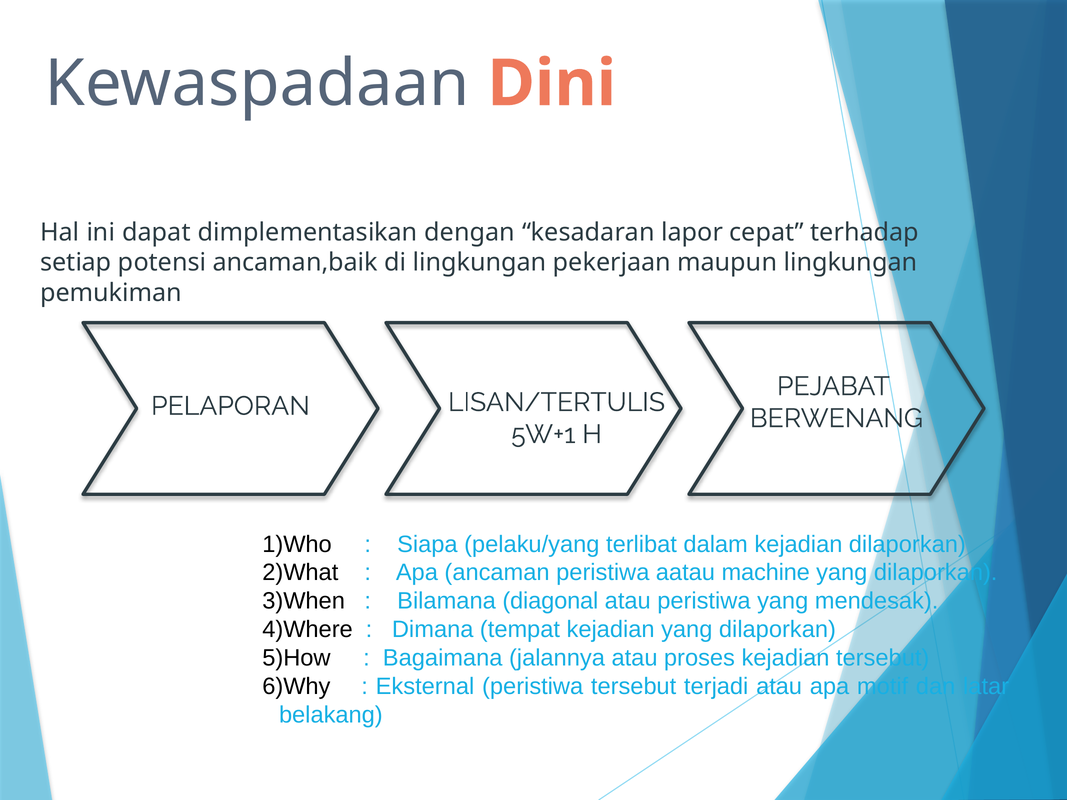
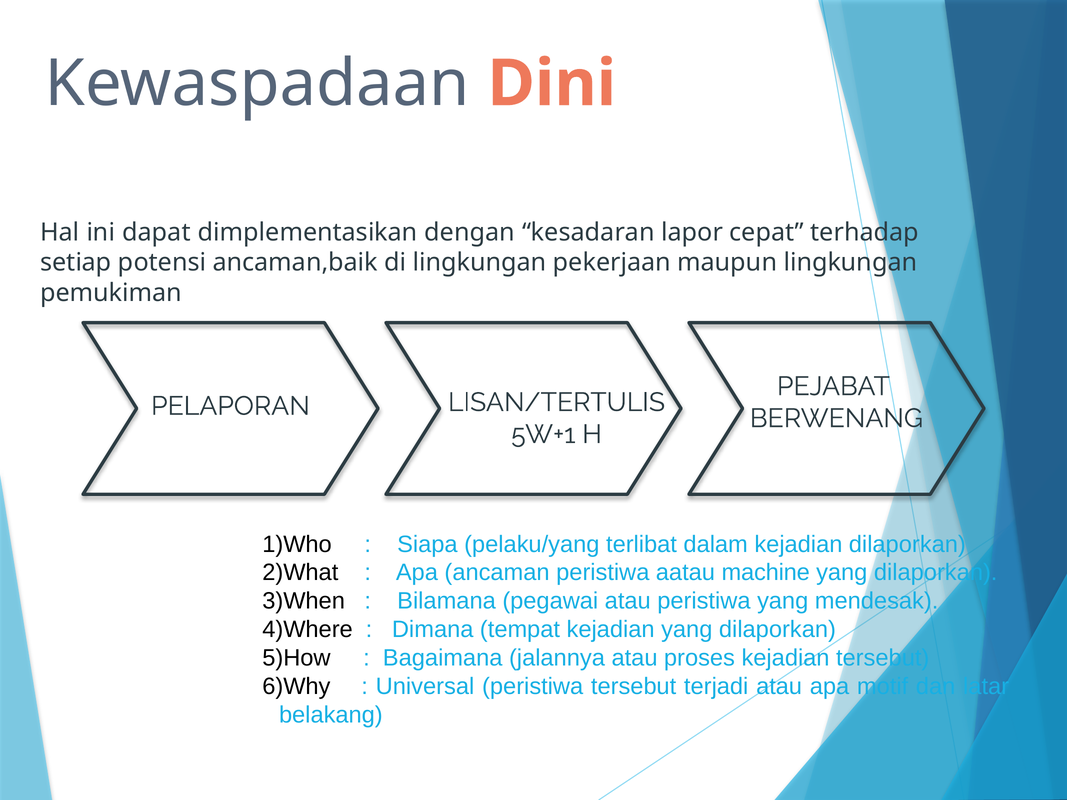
diagonal: diagonal -> pegawai (550, 601)
Eksternal: Eksternal -> Universal (425, 687)
